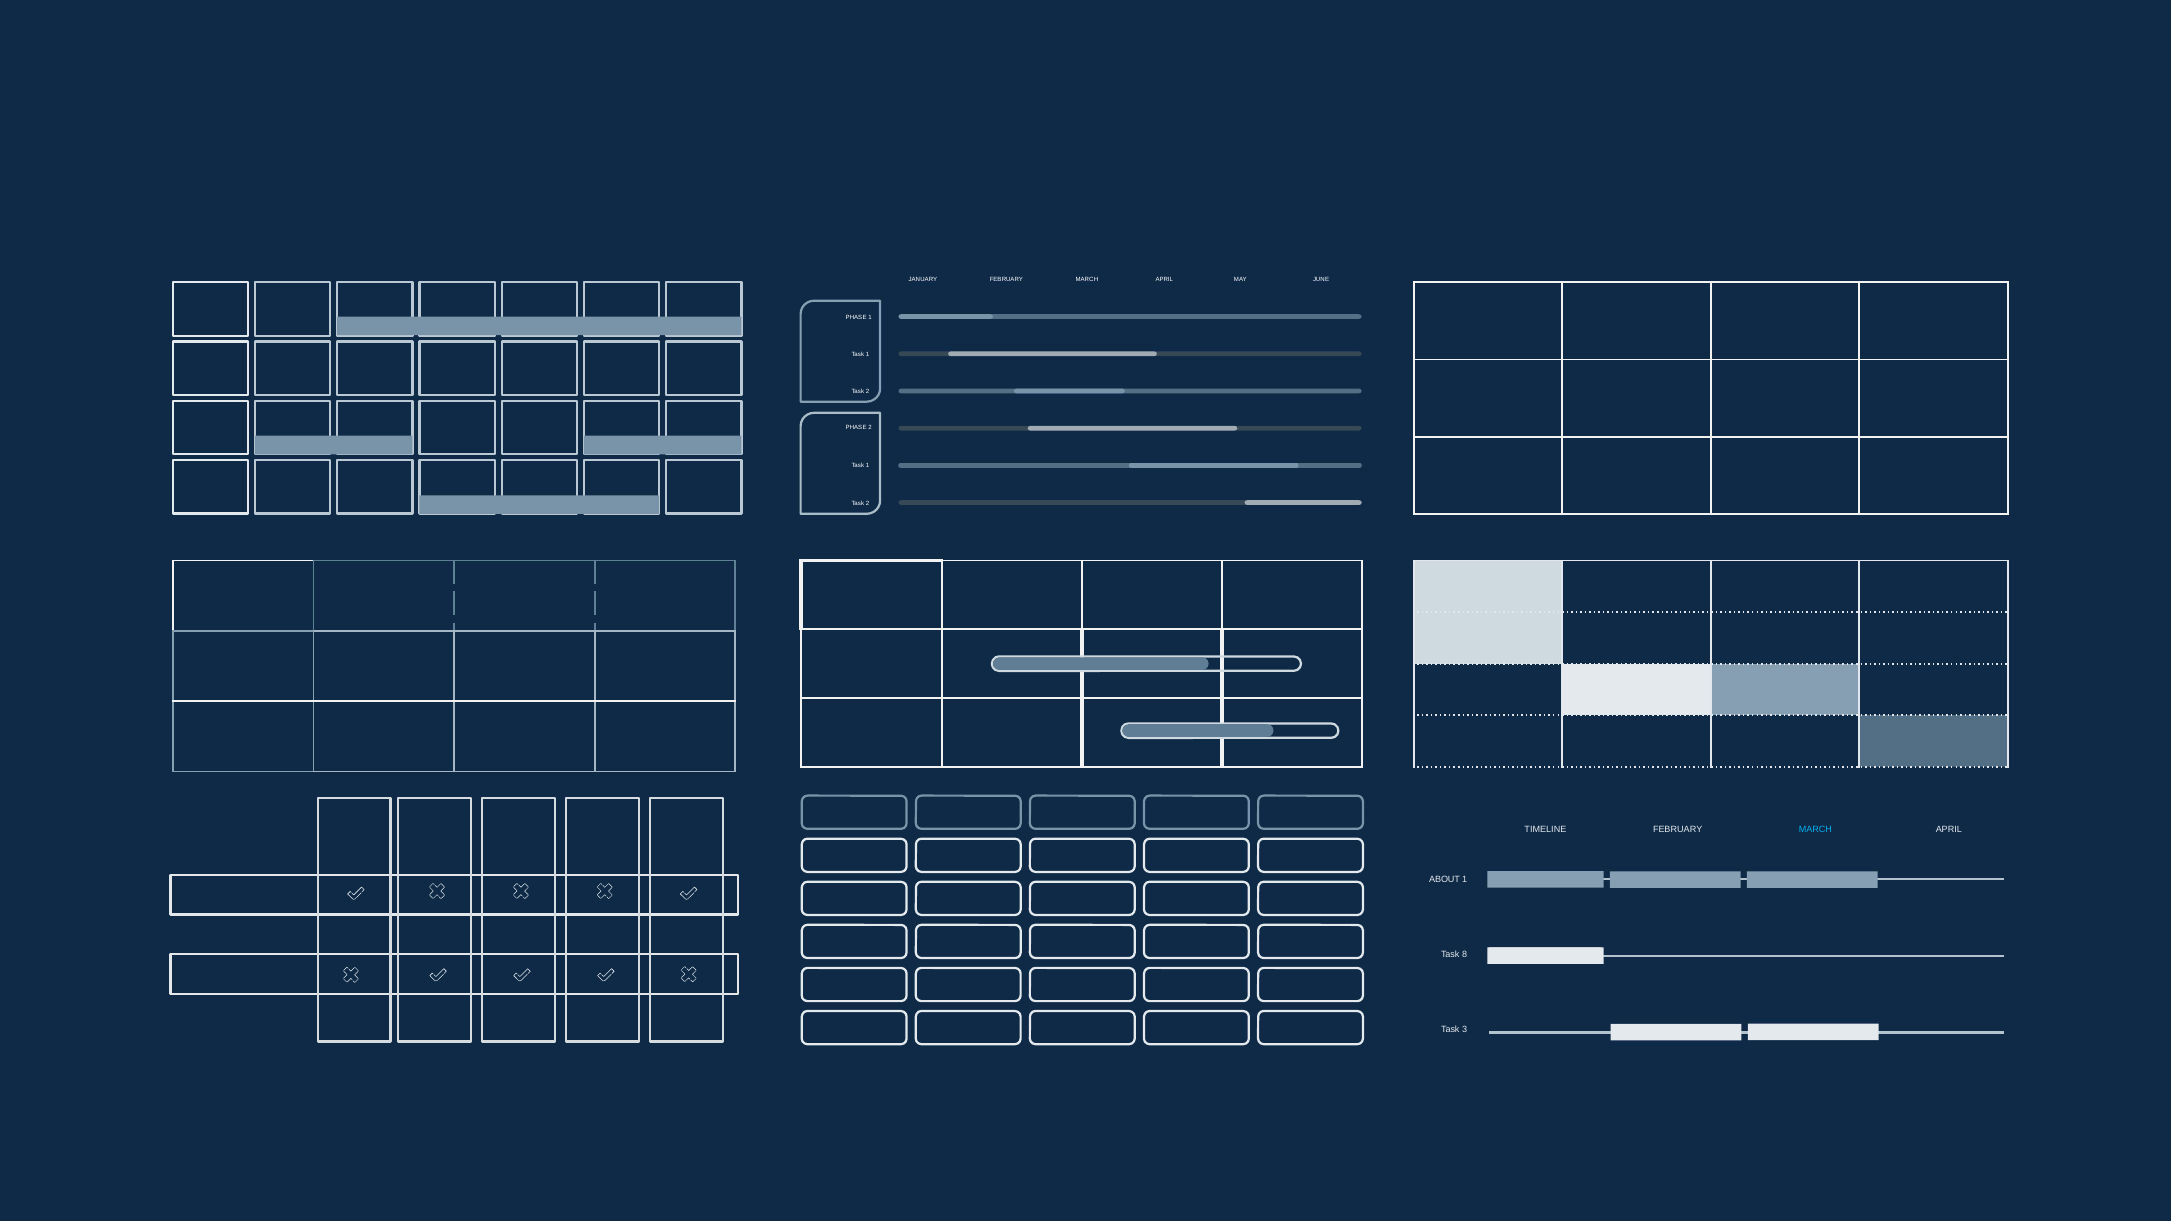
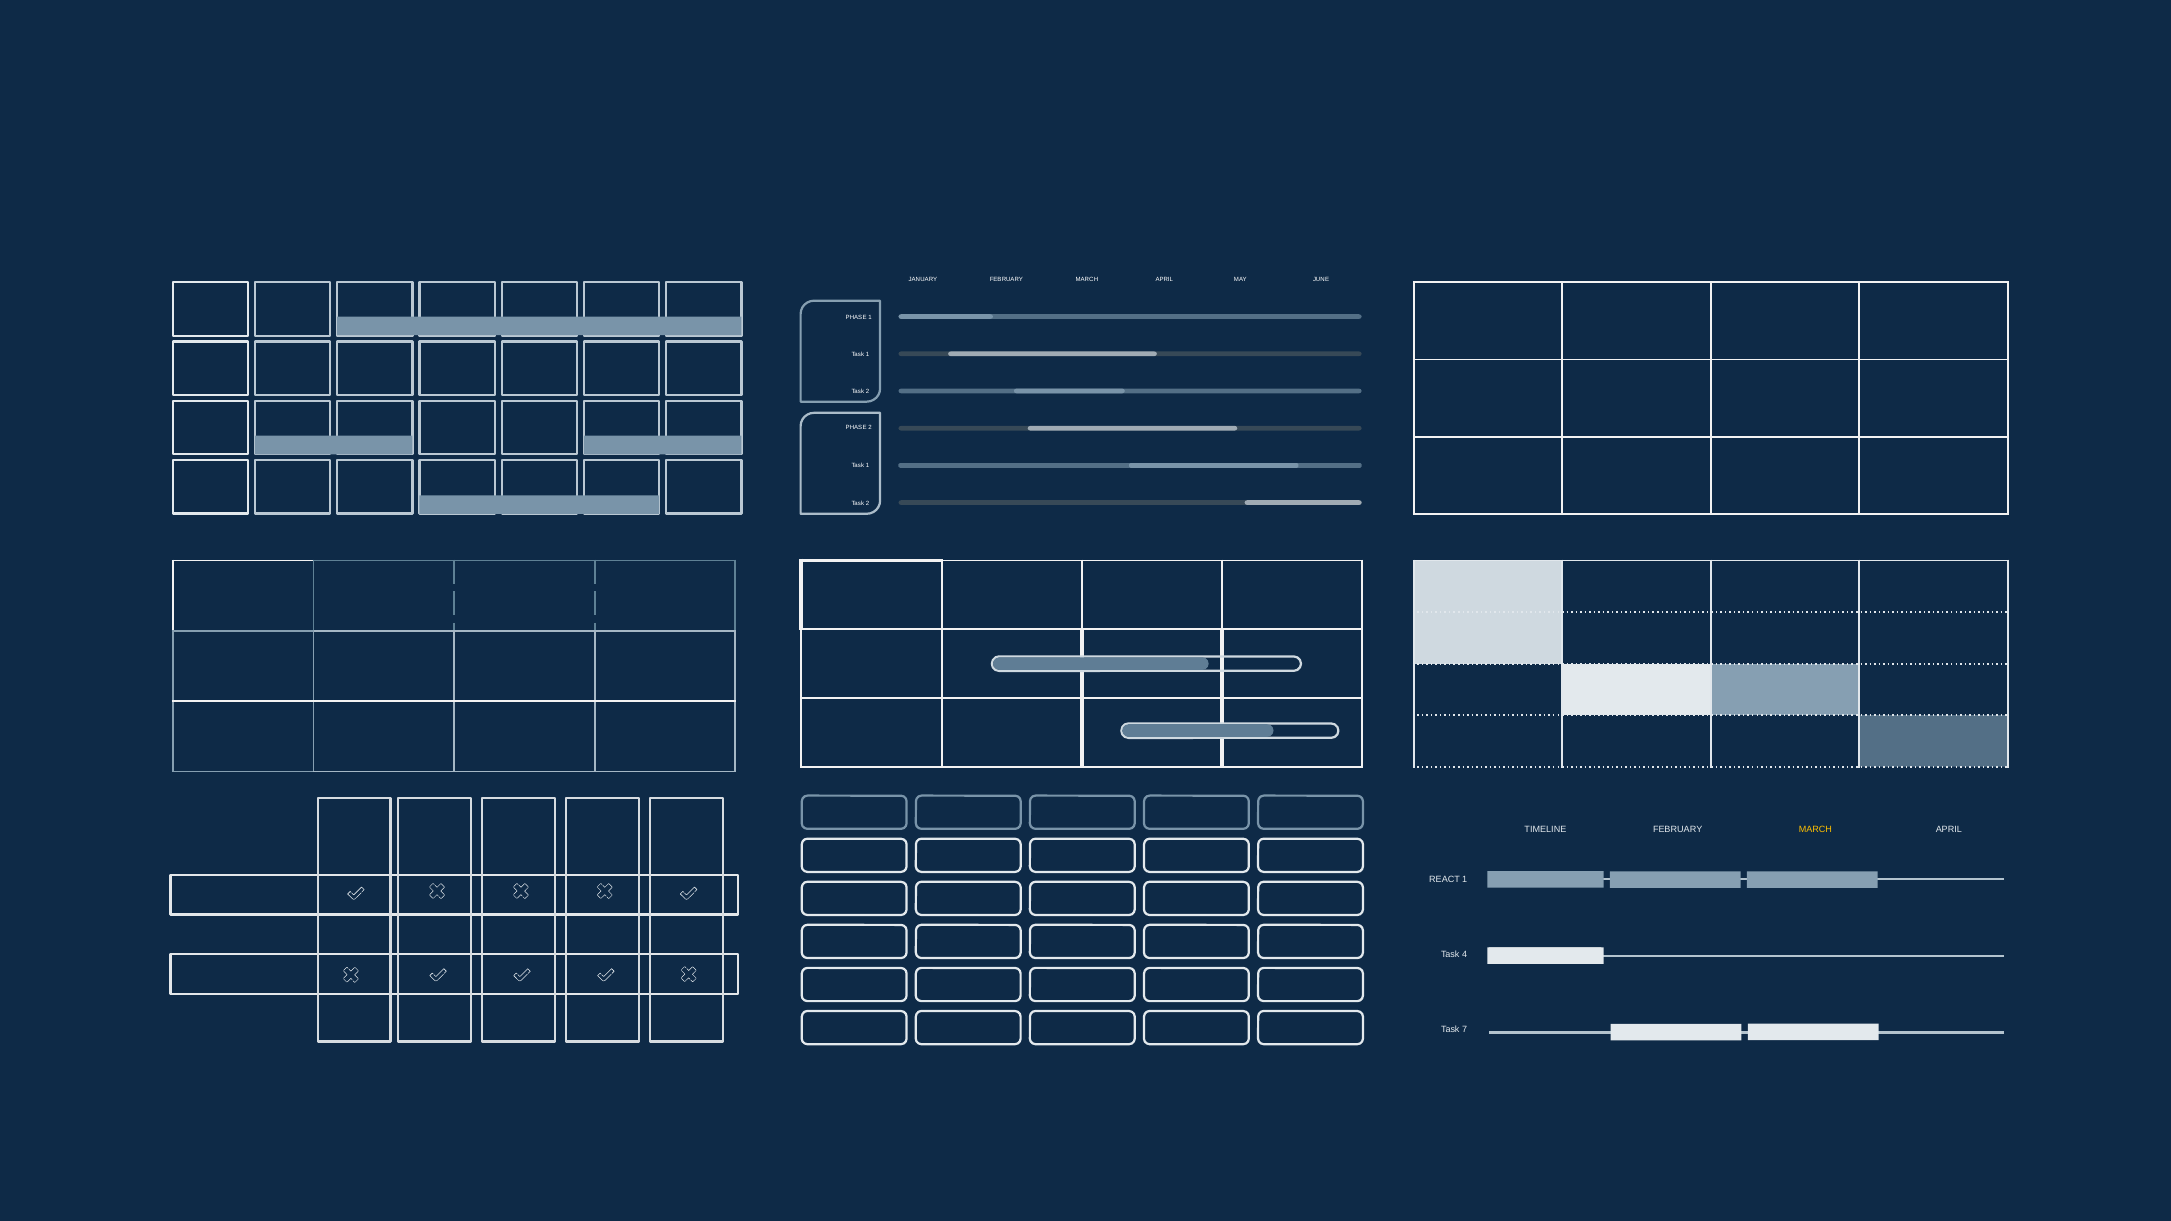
MARCH colour: light blue -> yellow (1815, 830)
ABOUT: ABOUT -> REACT (1445, 880)
8: 8 -> 4 (1465, 955)
3: 3 -> 7 (1465, 1030)
